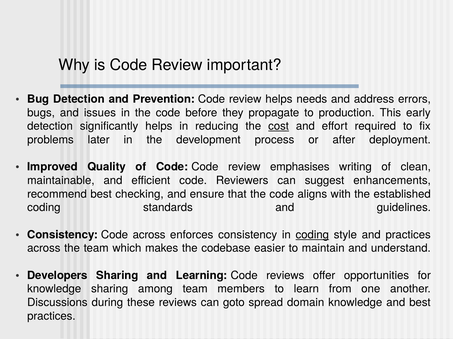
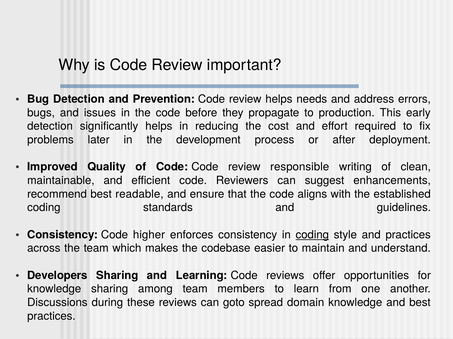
cost underline: present -> none (279, 126)
emphasises: emphasises -> responsible (300, 167)
checking: checking -> readable (139, 194)
Code across: across -> higher (149, 235)
